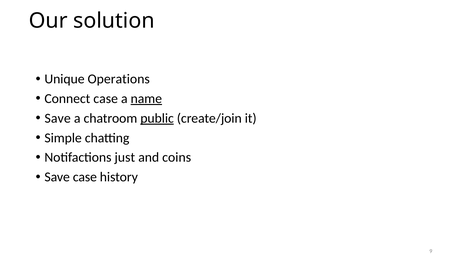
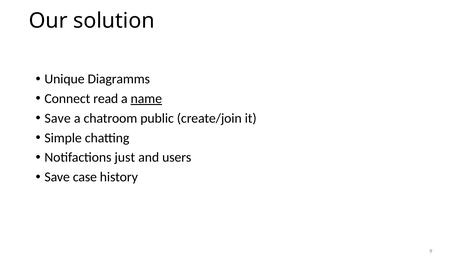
Operations: Operations -> Diagramms (119, 79)
Connect case: case -> read (106, 99)
public underline: present -> none (157, 118)
coins: coins -> users (177, 158)
